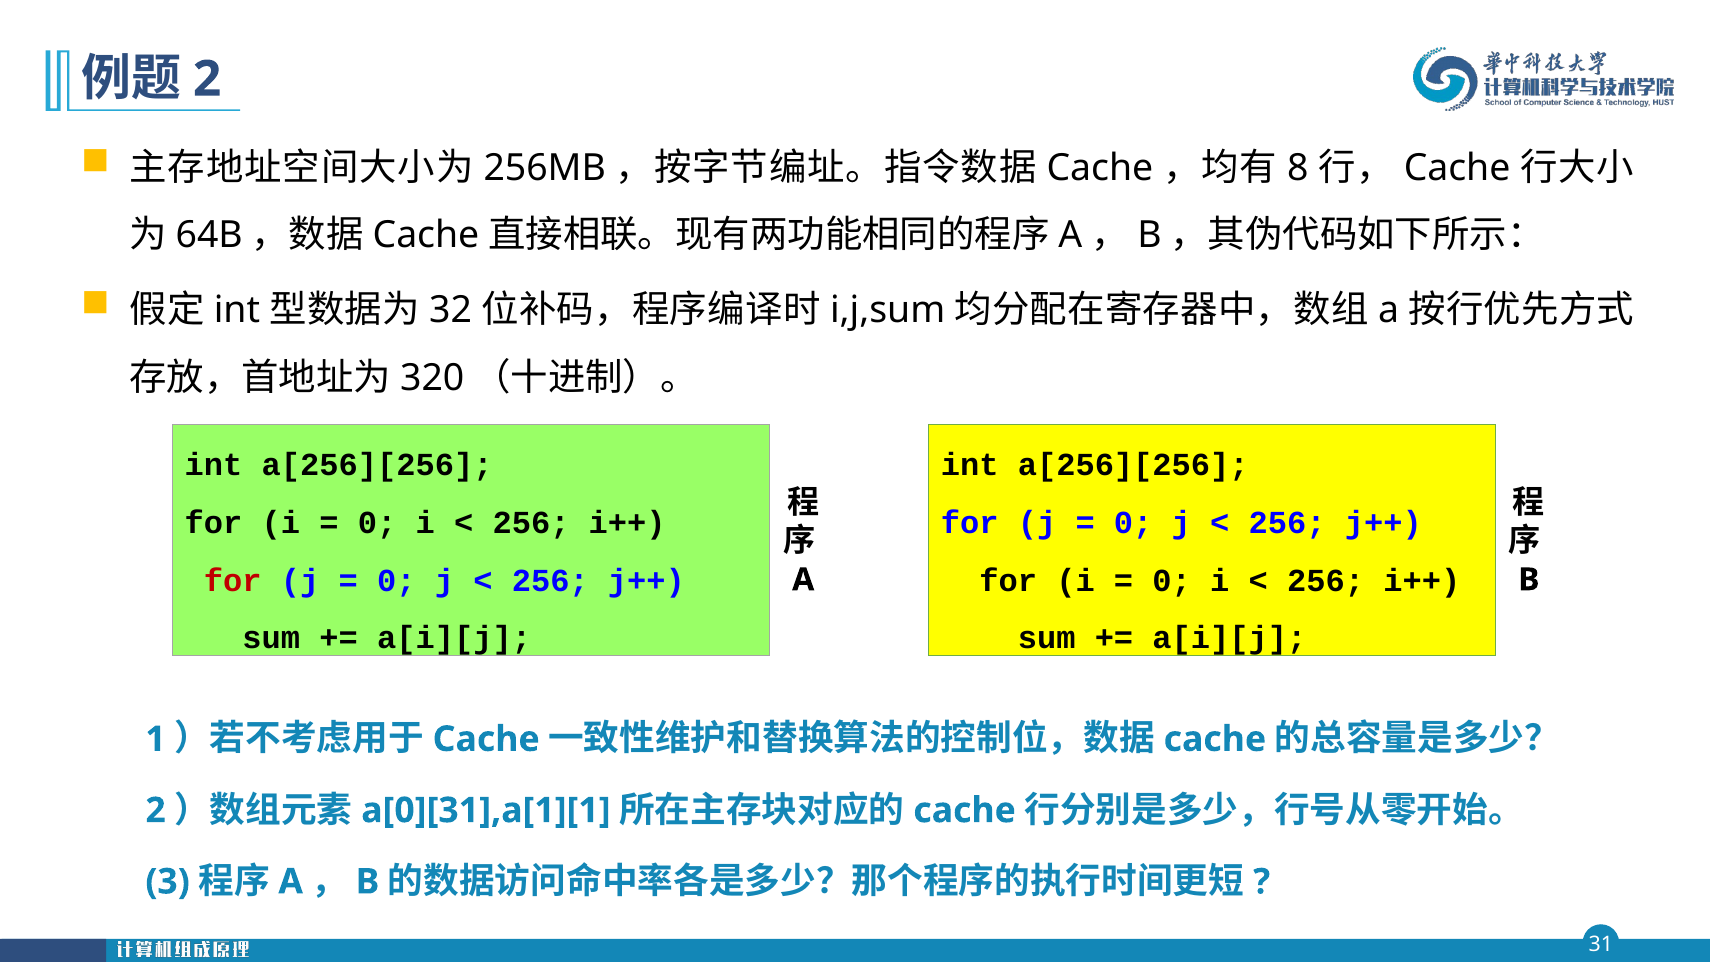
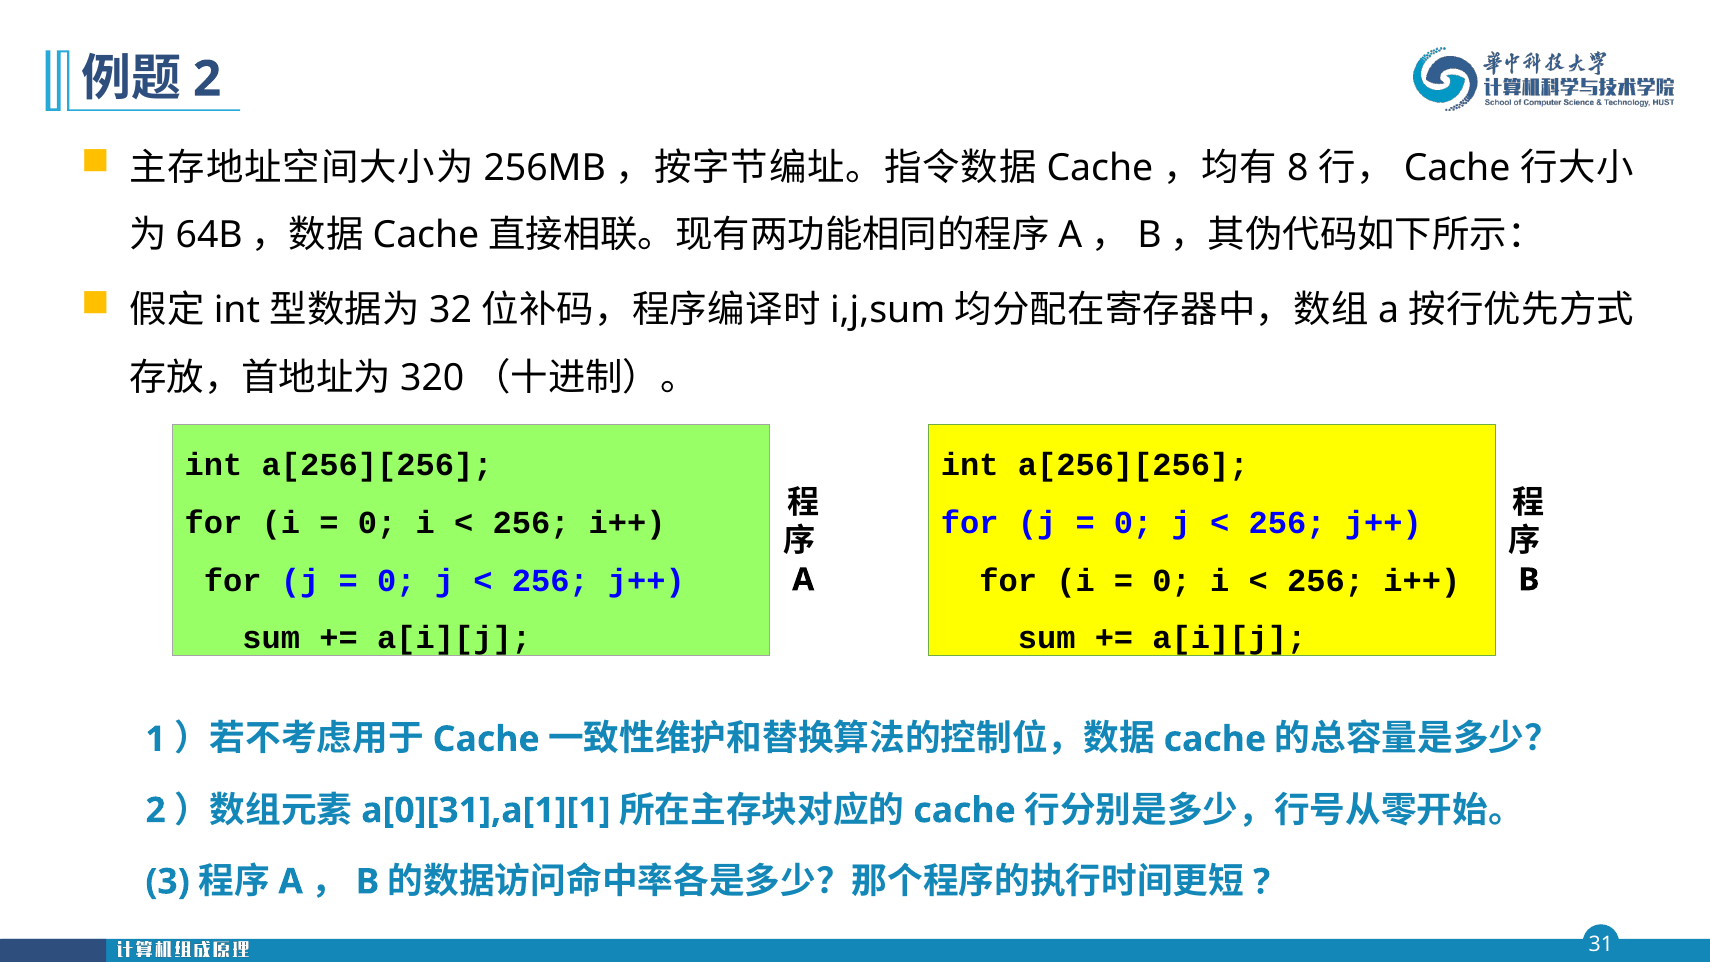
for colour: red -> black (233, 580)
